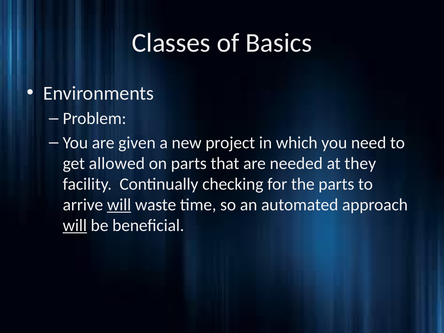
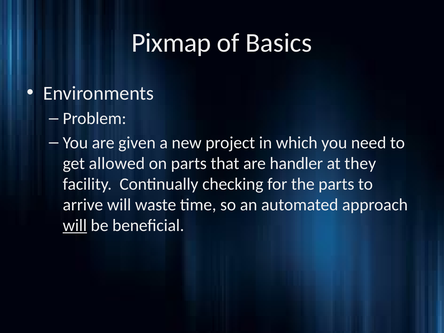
Classes: Classes -> Pixmap (171, 43)
needed: needed -> handler (296, 163)
will underline: present -> none (119, 205)
